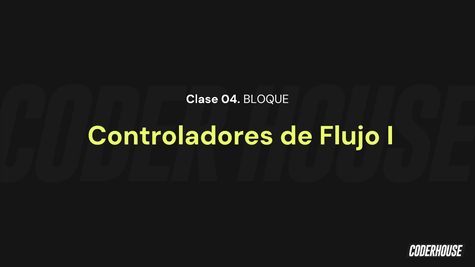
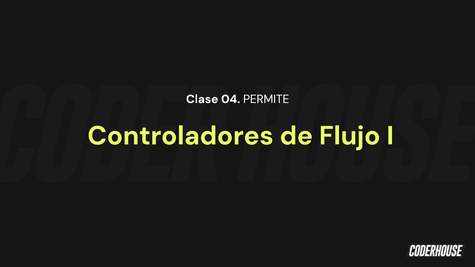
BLOQUE: BLOQUE -> PERMITE (266, 99)
